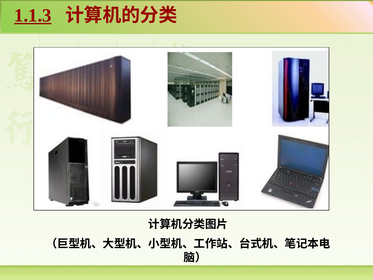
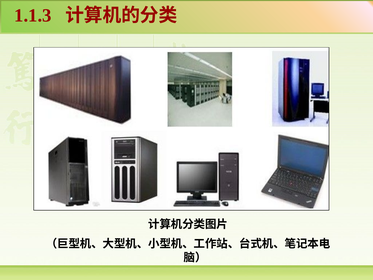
1.1.3 underline: present -> none (33, 16)
